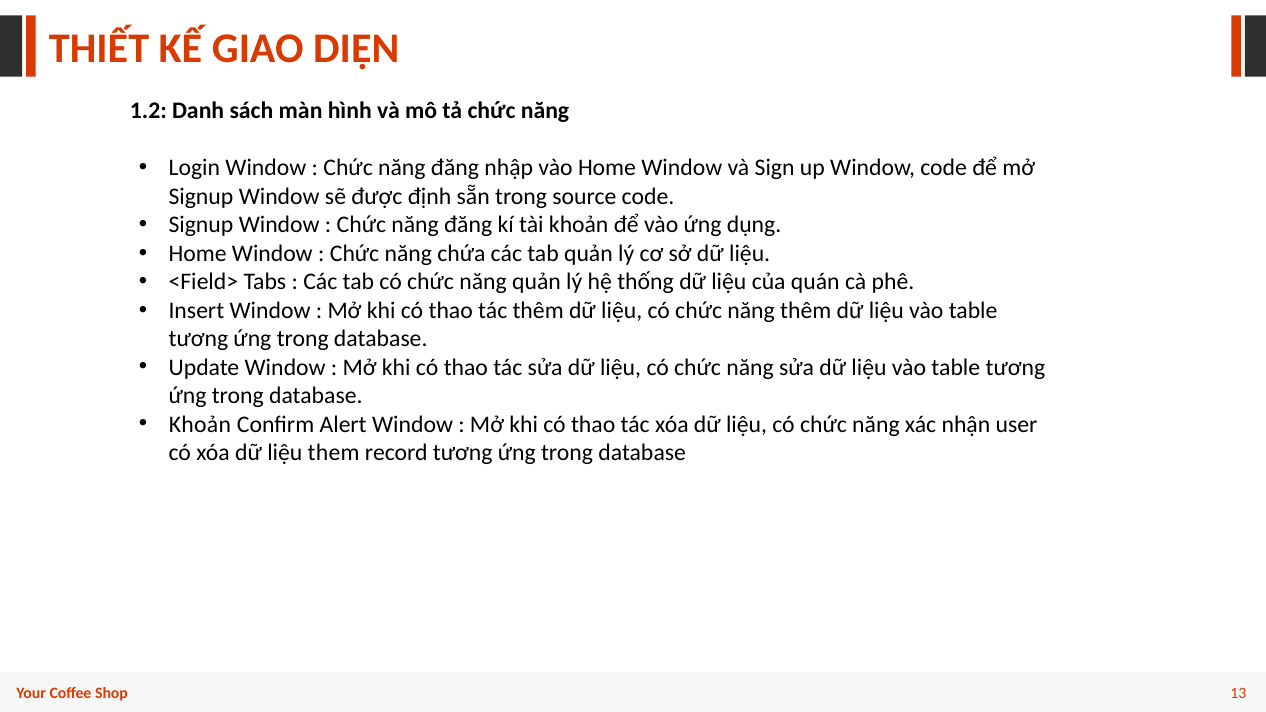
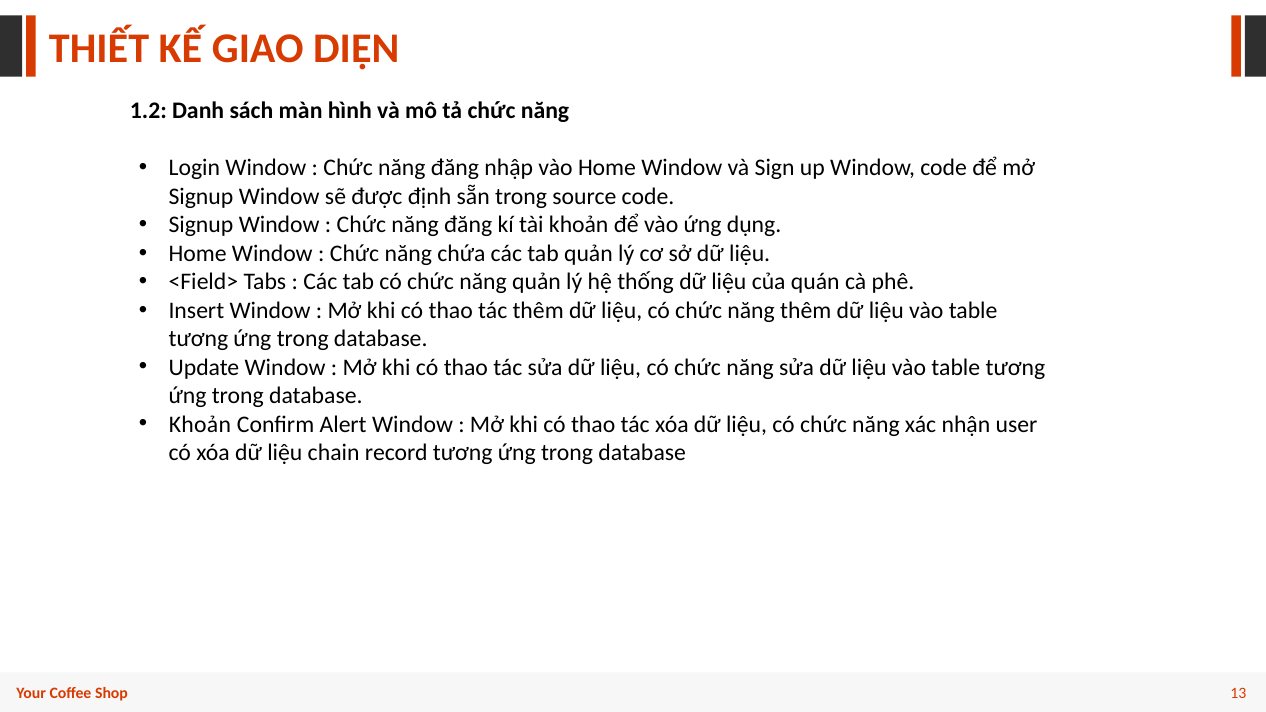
them: them -> chain (334, 453)
